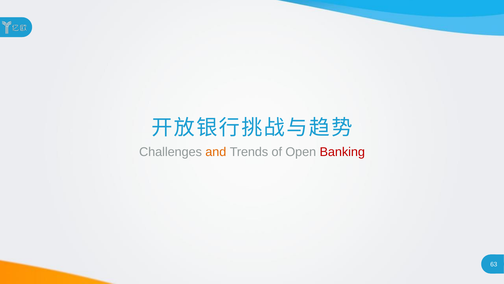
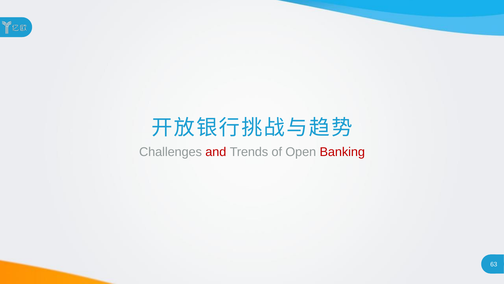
and colour: orange -> red (216, 152)
